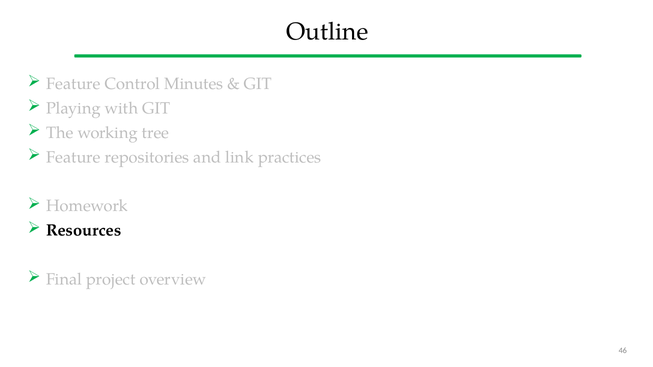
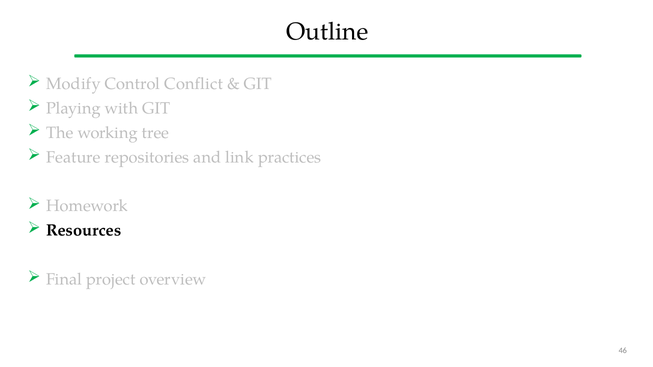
Feature: Feature -> Modify (73, 84)
Minutes: Minutes -> Conflict (194, 84)
